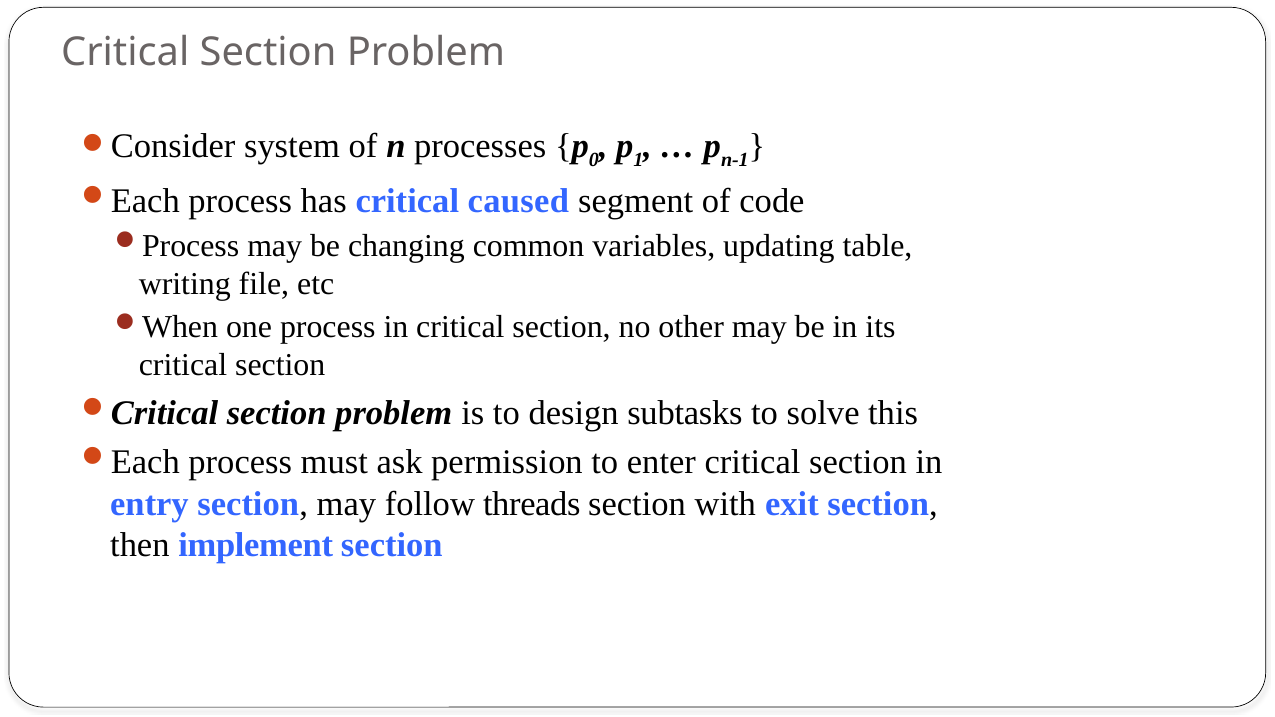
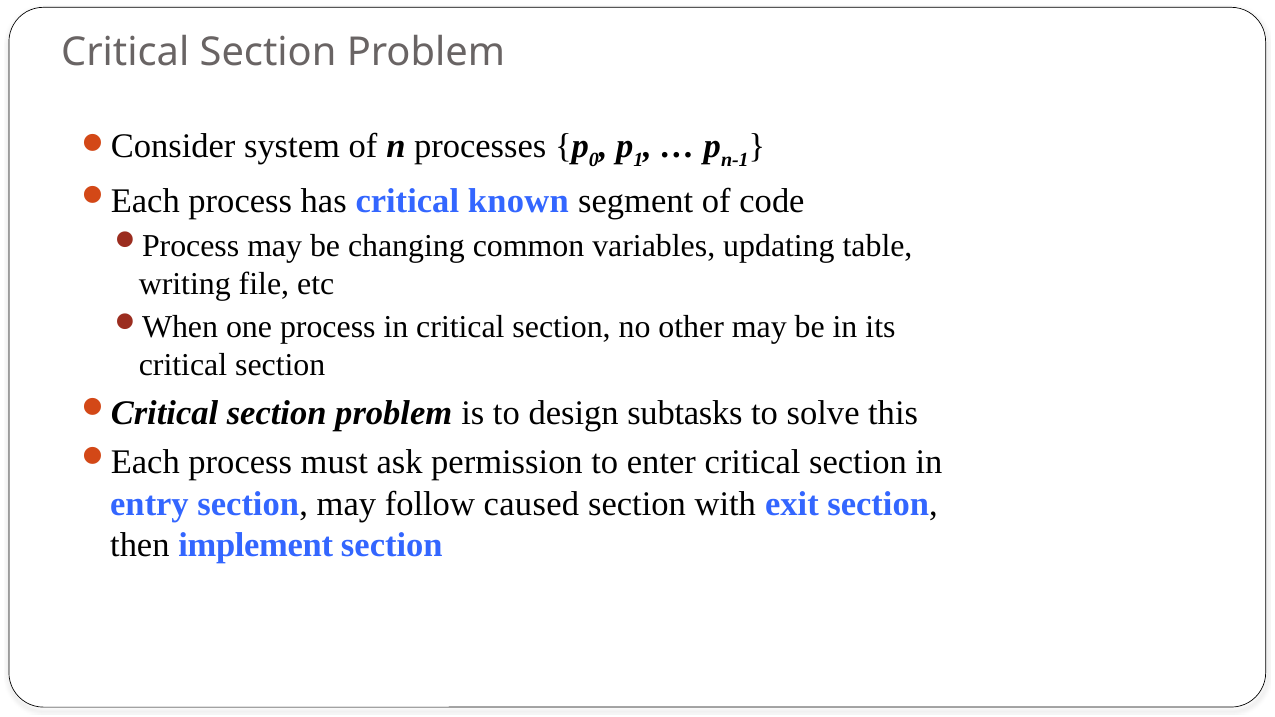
caused: caused -> known (518, 201)
threads: threads -> caused (531, 504)
